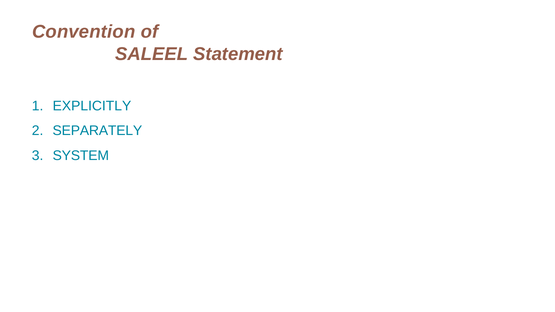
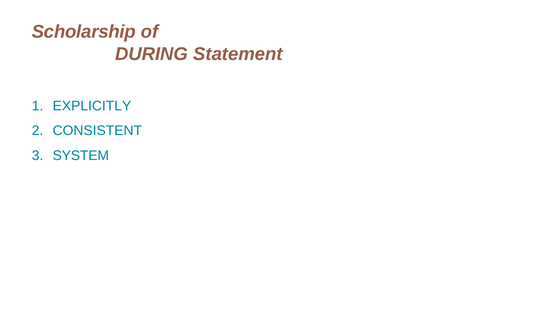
Convention: Convention -> Scholarship (84, 32)
SALEEL: SALEEL -> DURING (152, 54)
SEPARATELY: SEPARATELY -> CONSISTENT (97, 131)
